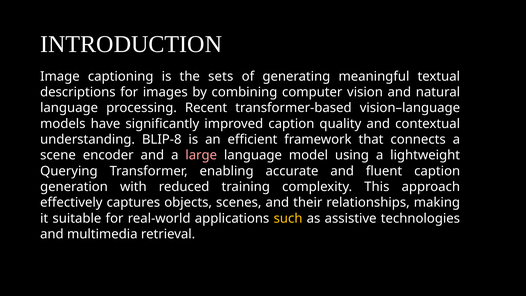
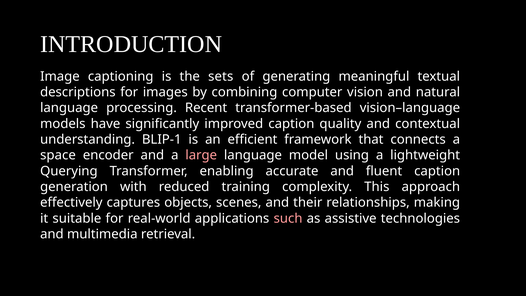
BLIP-8: BLIP-8 -> BLIP-1 (162, 139)
scene: scene -> space (58, 155)
such colour: yellow -> pink (288, 218)
